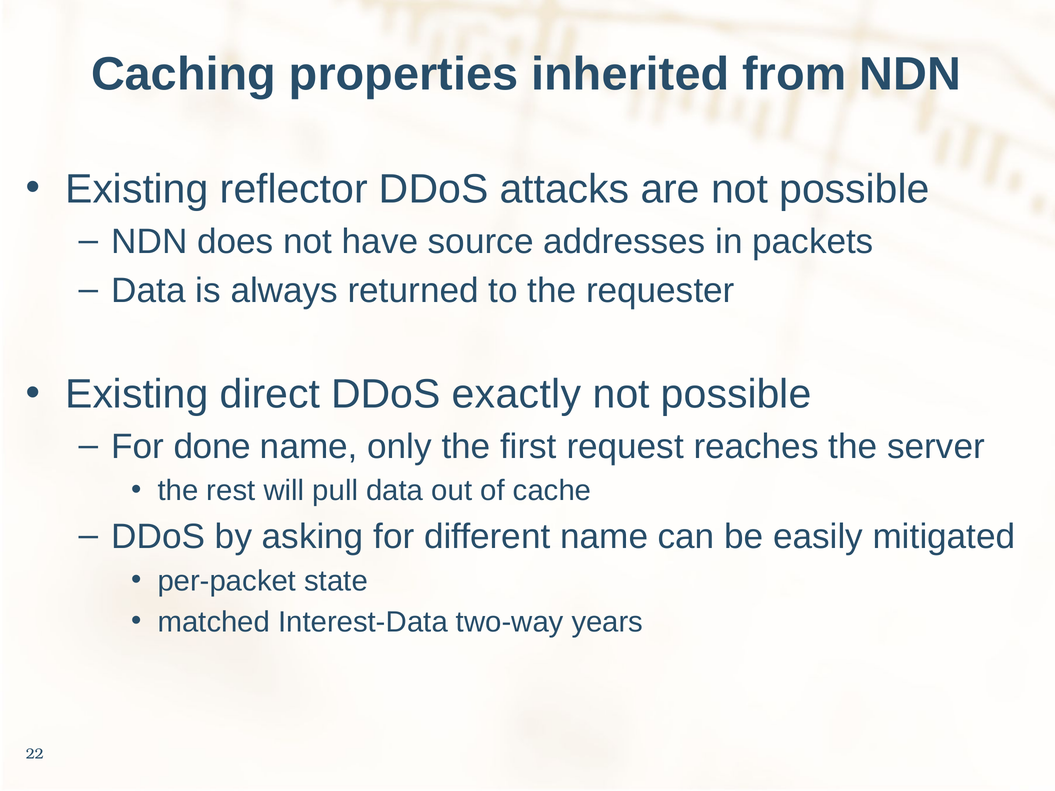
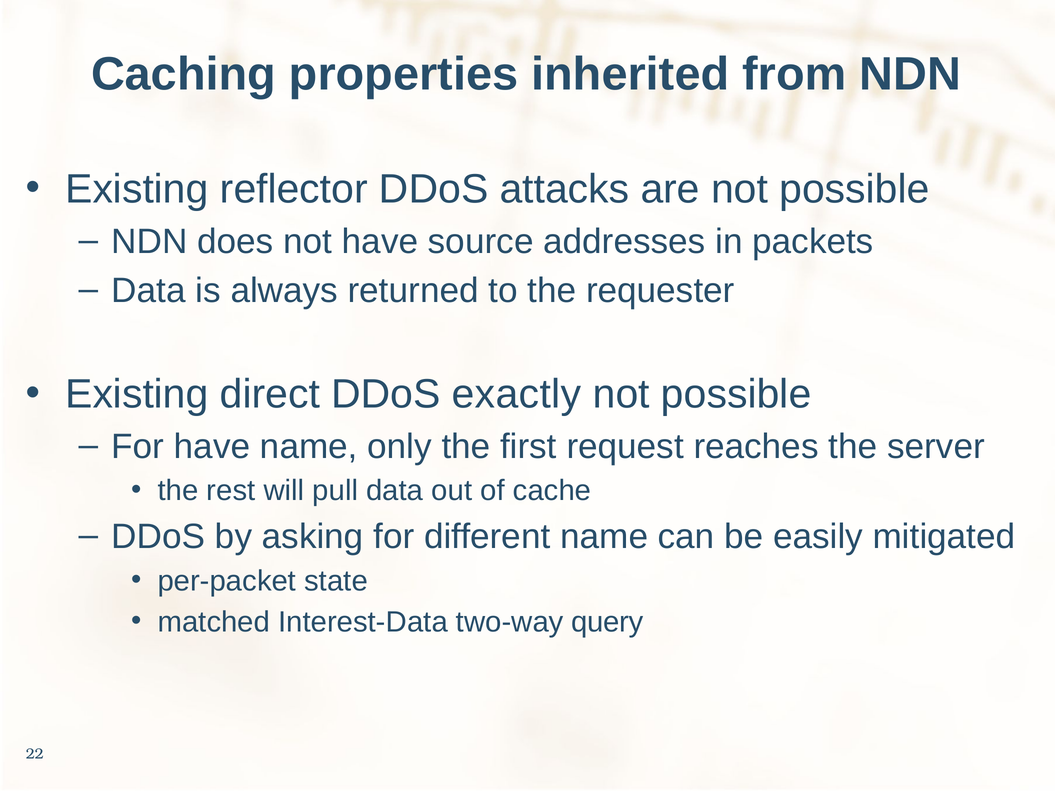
For done: done -> have (212, 447)
years: years -> query (607, 622)
